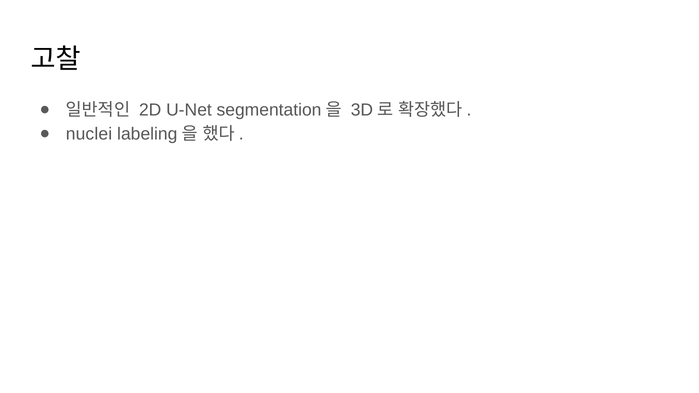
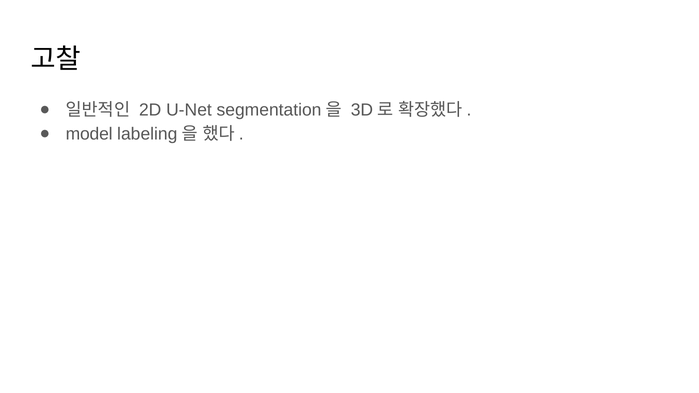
nuclei: nuclei -> model (89, 134)
